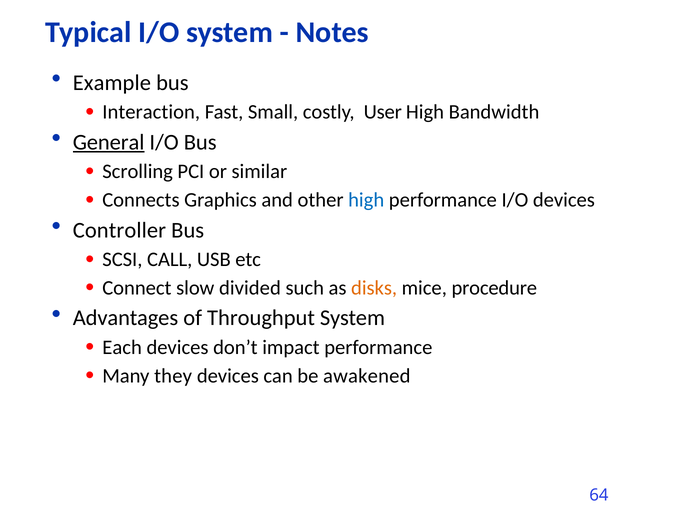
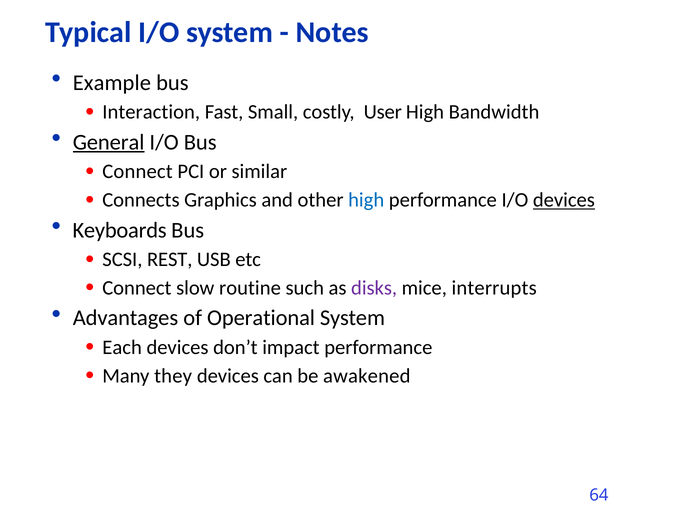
Scrolling: Scrolling -> Connect (138, 172)
devices underline: none -> present (564, 200)
Controller: Controller -> Keyboards (120, 230)
CALL: CALL -> REST (170, 260)
divided: divided -> routine (250, 288)
disks colour: orange -> purple (374, 288)
procedure: procedure -> interrupts (494, 288)
Throughput: Throughput -> Operational (261, 318)
